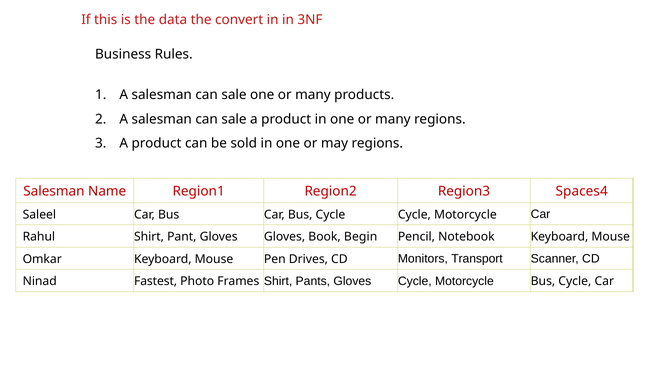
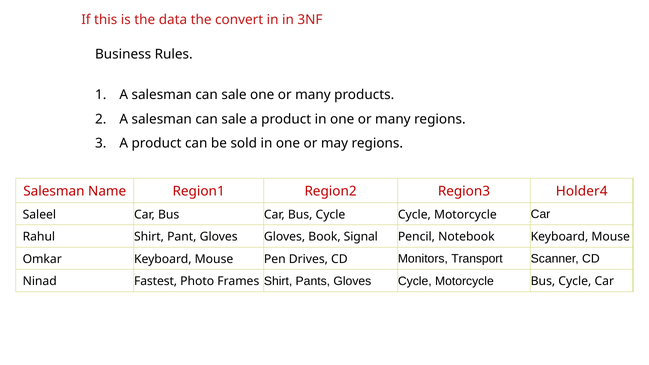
Spaces4: Spaces4 -> Holder4 (582, 191)
Begin: Begin -> Signal (361, 237)
